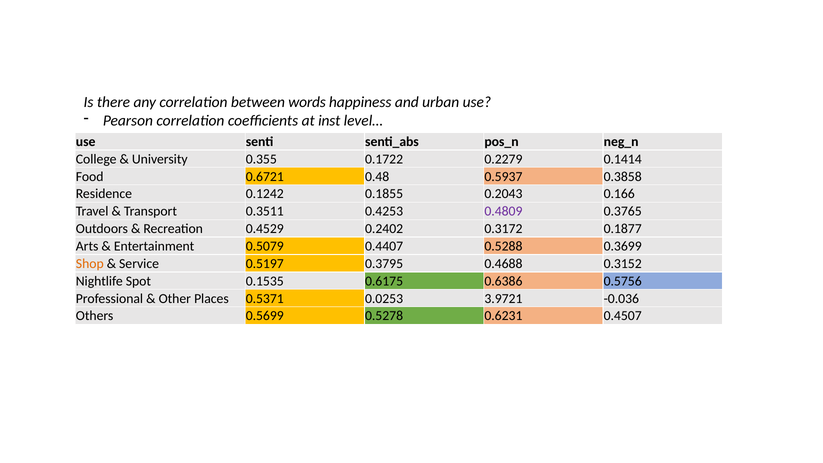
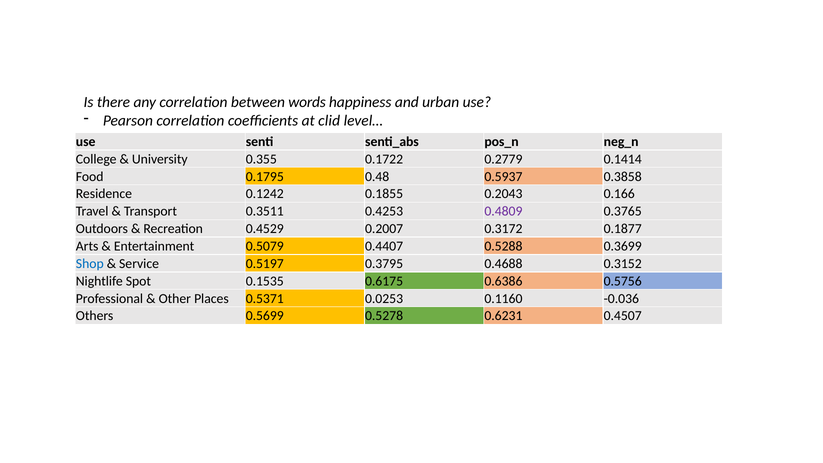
inst: inst -> clid (329, 121)
0.2279: 0.2279 -> 0.2779 (503, 159)
0.6721: 0.6721 -> 0.1795 (265, 177)
0.2402: 0.2402 -> 0.2007 (384, 229)
Shop colour: orange -> blue (90, 264)
3.9721: 3.9721 -> 0.1160 (503, 298)
